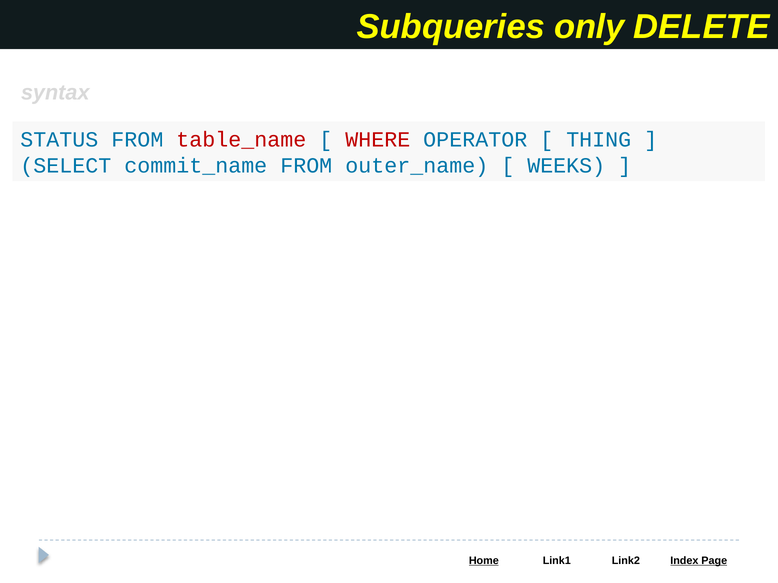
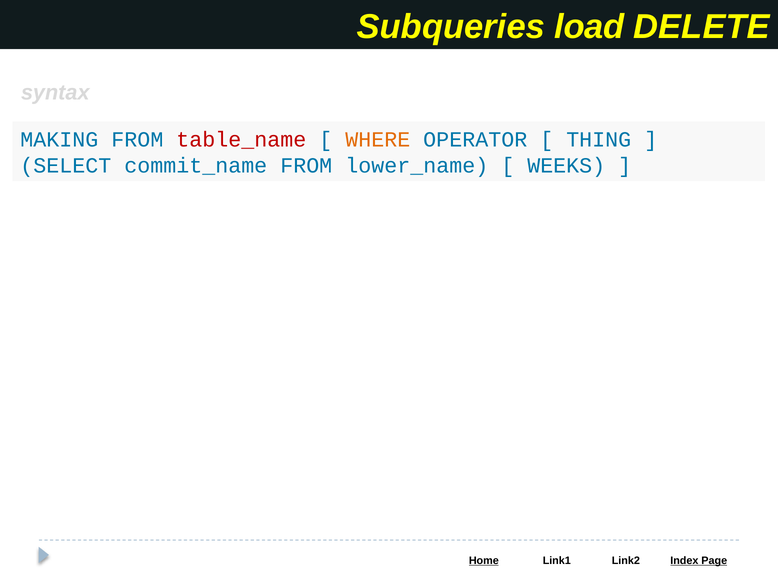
only: only -> load (589, 27)
STATUS: STATUS -> MAKING (59, 140)
WHERE colour: red -> orange (378, 140)
outer_name: outer_name -> lower_name (417, 166)
